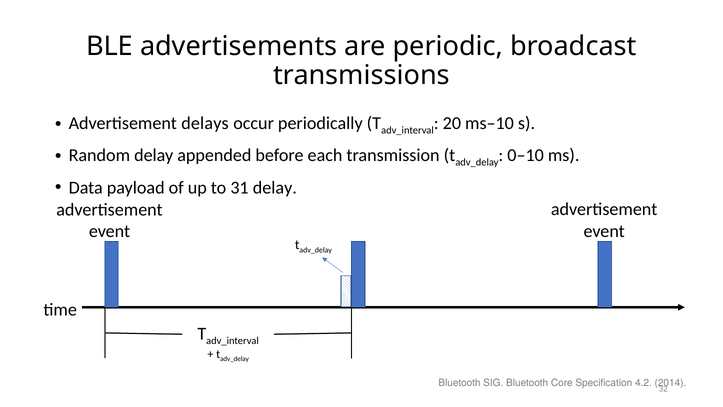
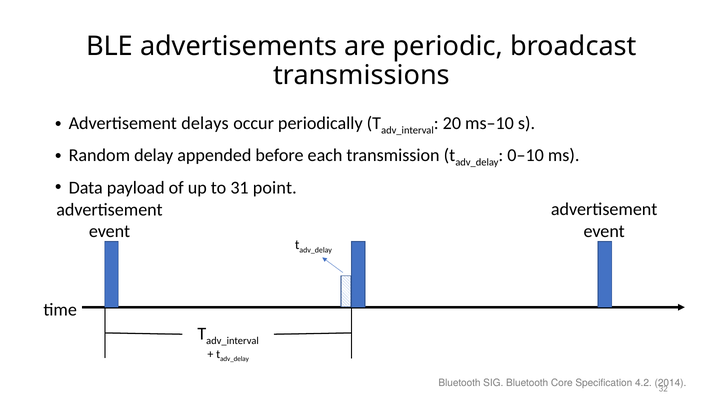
31 delay: delay -> point (275, 188)
